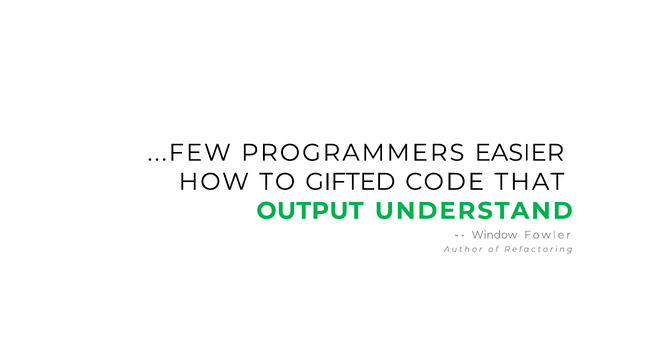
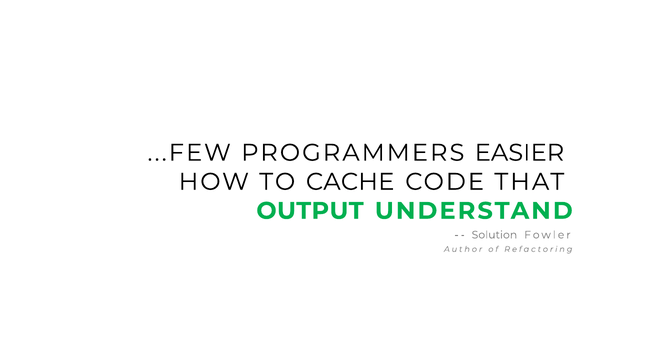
GIFTED: GIFTED -> CACHE (350, 182)
Window: Window -> Solution (494, 235)
